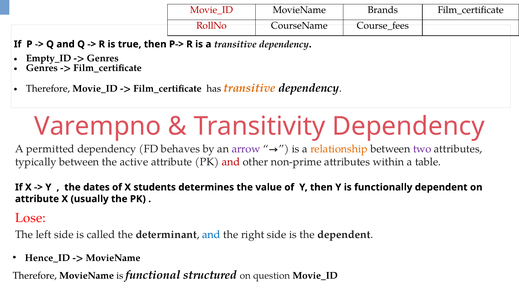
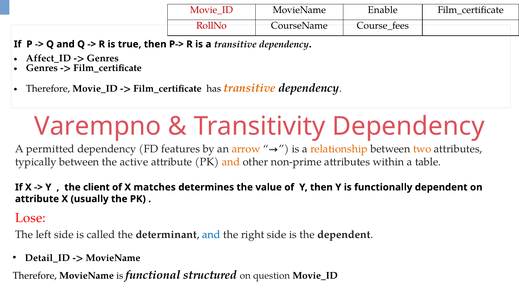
Brands: Brands -> Enable (383, 10)
Empty_ID: Empty_ID -> Affect_ID (49, 58)
behaves: behaves -> features (181, 149)
arrow colour: purple -> orange (246, 149)
two colour: purple -> orange (422, 149)
and colour: red -> orange (231, 162)
dates: dates -> client (96, 187)
students: students -> matches (155, 187)
Hence_ID: Hence_ID -> Detail_ID (47, 258)
